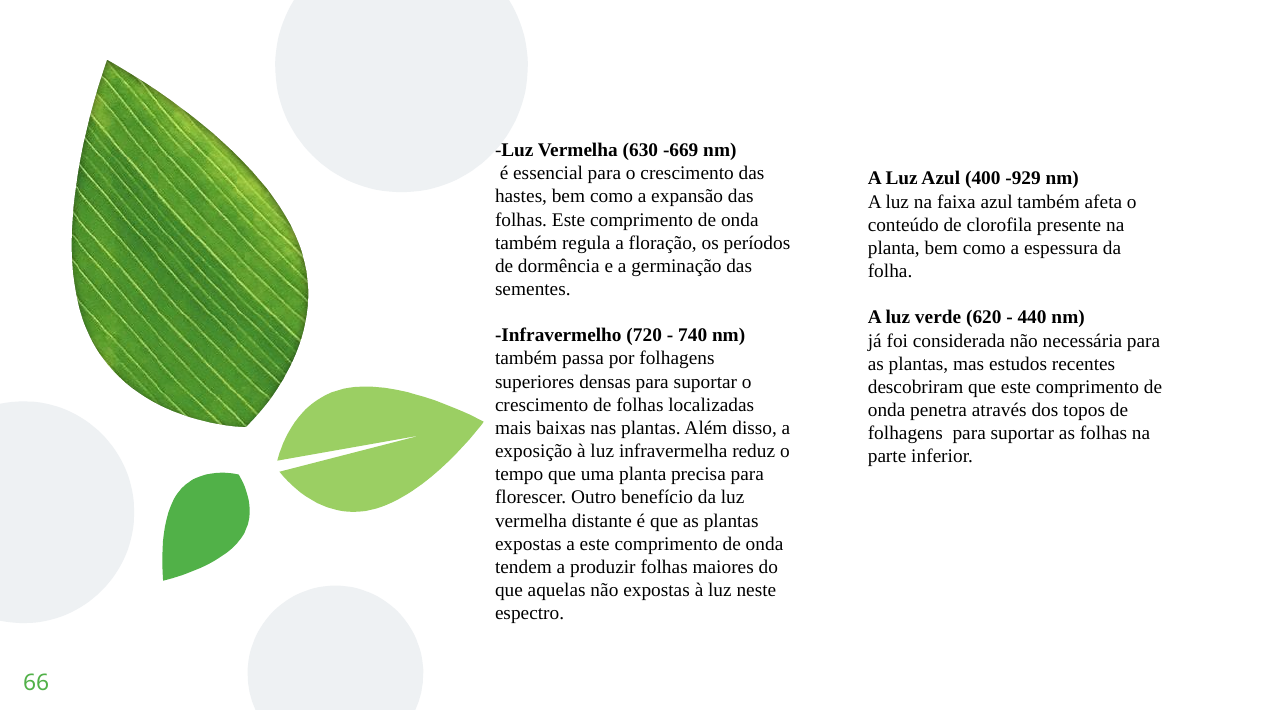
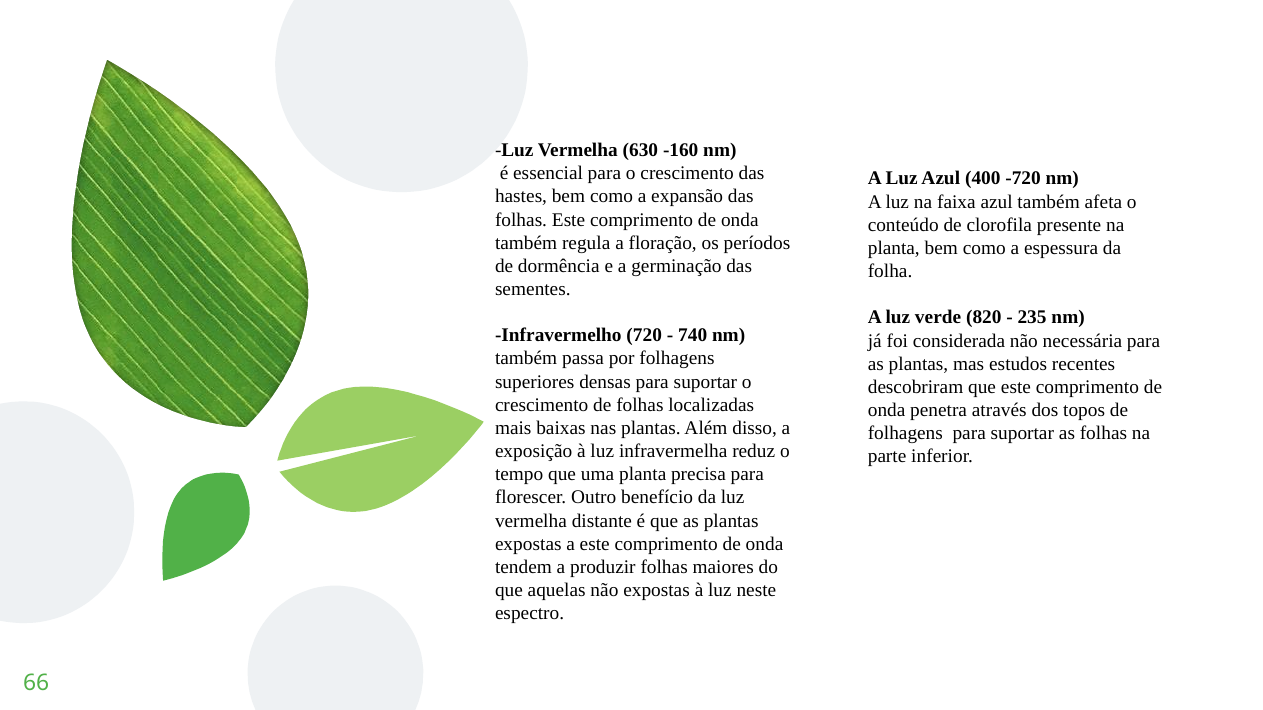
-669: -669 -> -160 (681, 150)
-929: -929 -> -720 (1023, 179)
620: 620 -> 820 (984, 318)
440: 440 -> 235 (1032, 318)
